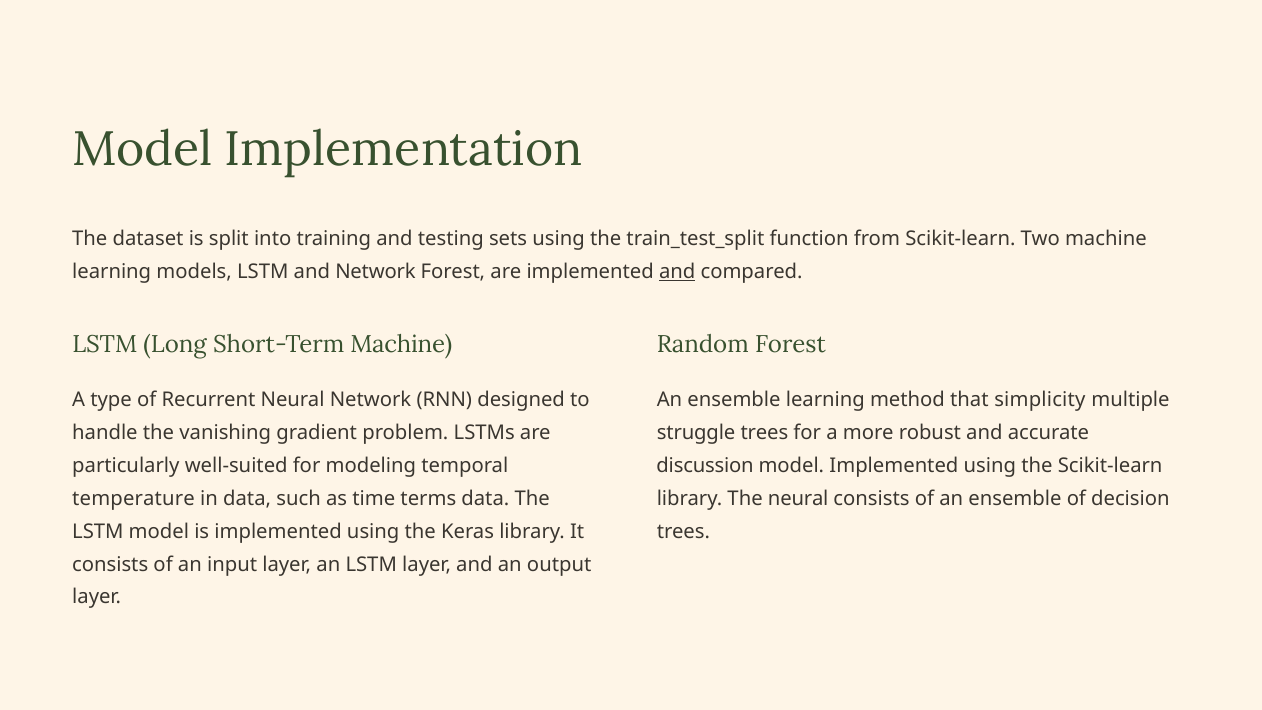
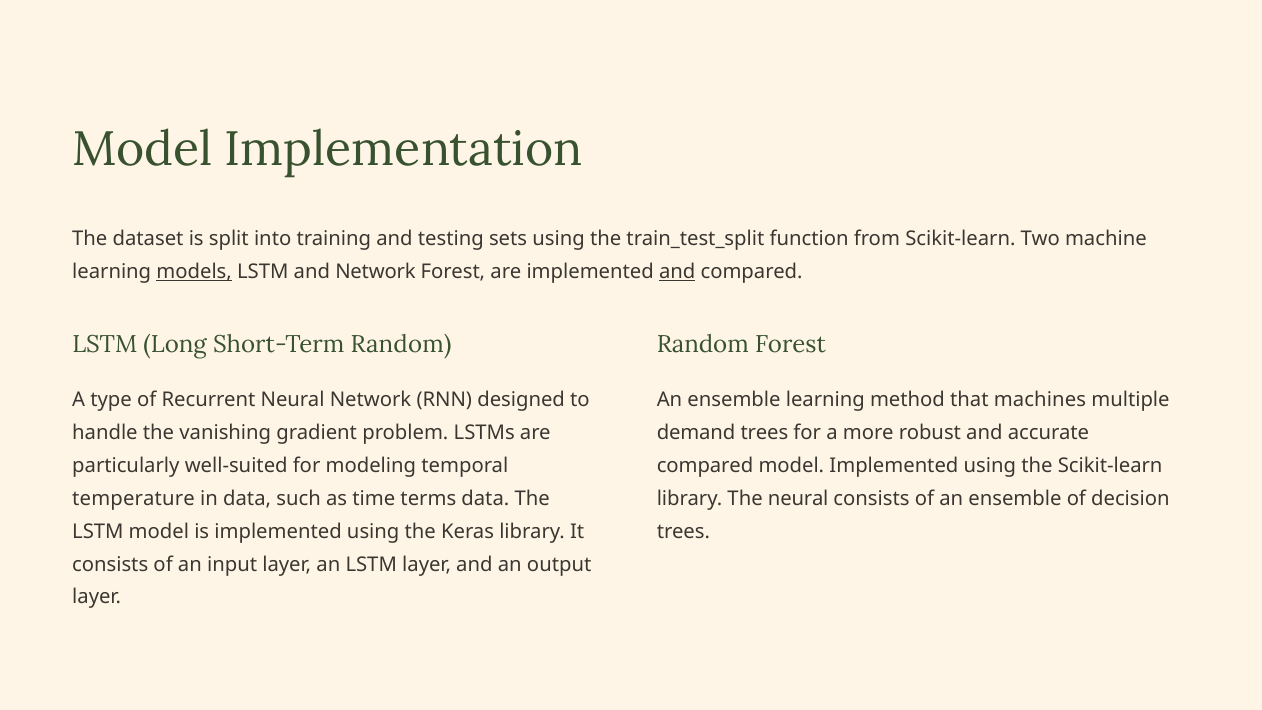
models underline: none -> present (194, 272)
Short-Term Machine: Machine -> Random (401, 344)
simplicity: simplicity -> machines (1040, 400)
struggle: struggle -> demand (696, 433)
discussion: discussion -> compared (705, 466)
